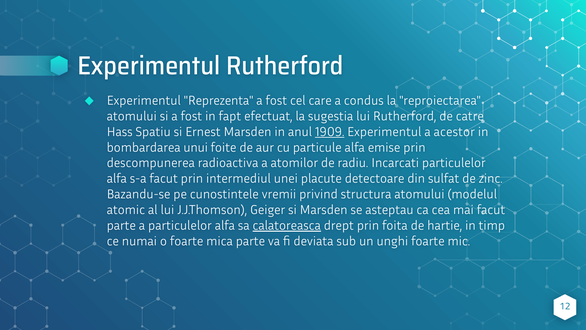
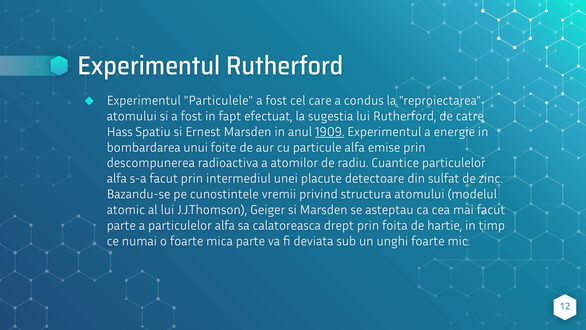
Reprezenta: Reprezenta -> Particulele (218, 100)
acestor: acestor -> energie (454, 132)
Incarcati: Incarcati -> Cuantice (395, 163)
calatoreasca underline: present -> none (287, 225)
